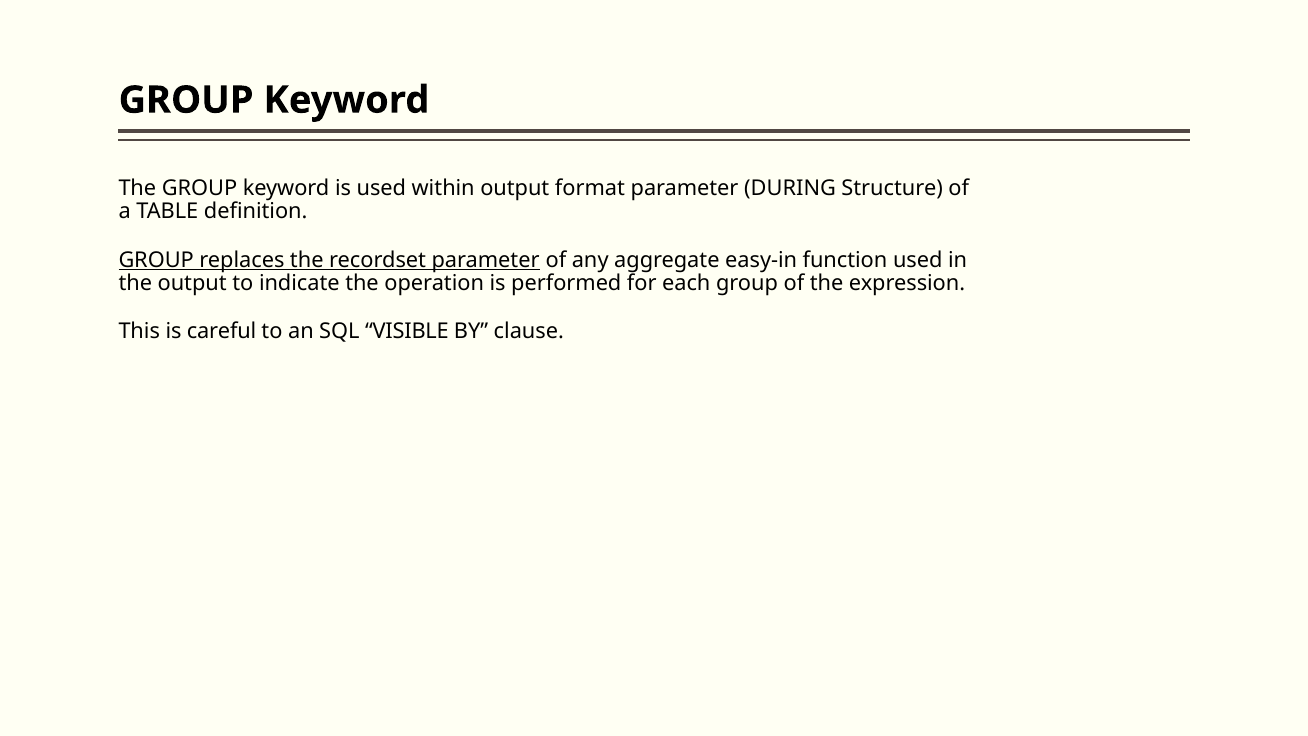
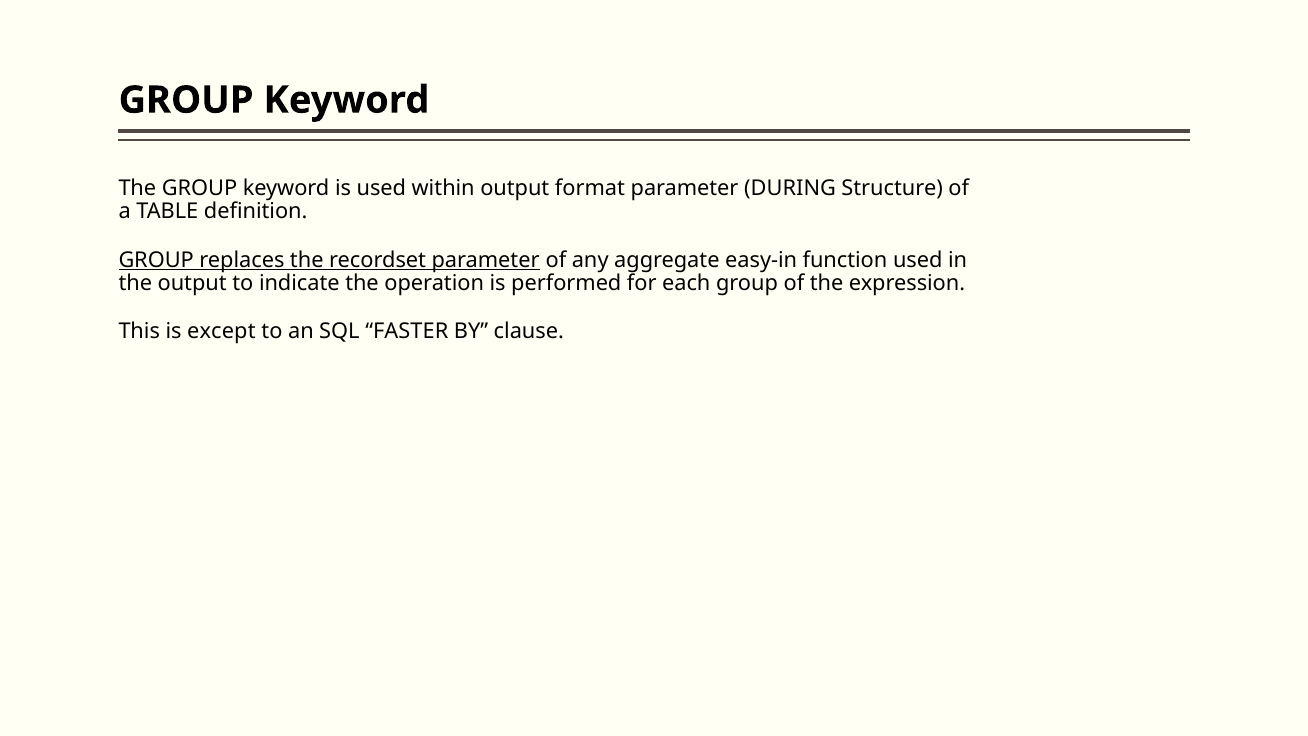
careful: careful -> except (221, 331)
VISIBLE: VISIBLE -> FASTER (407, 331)
